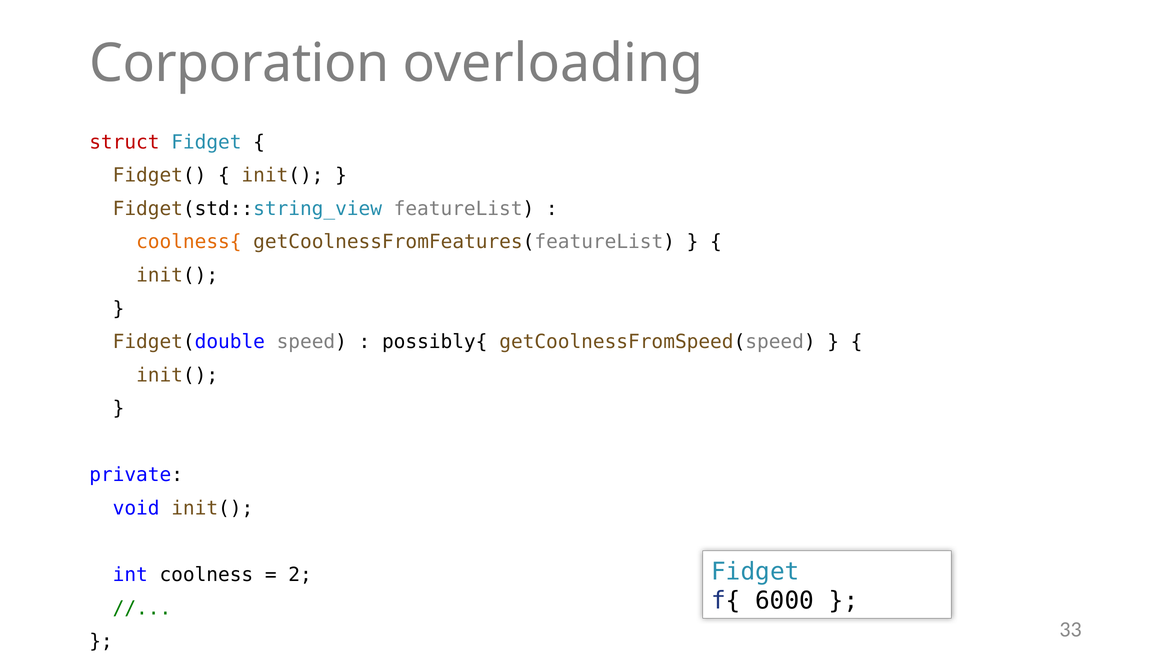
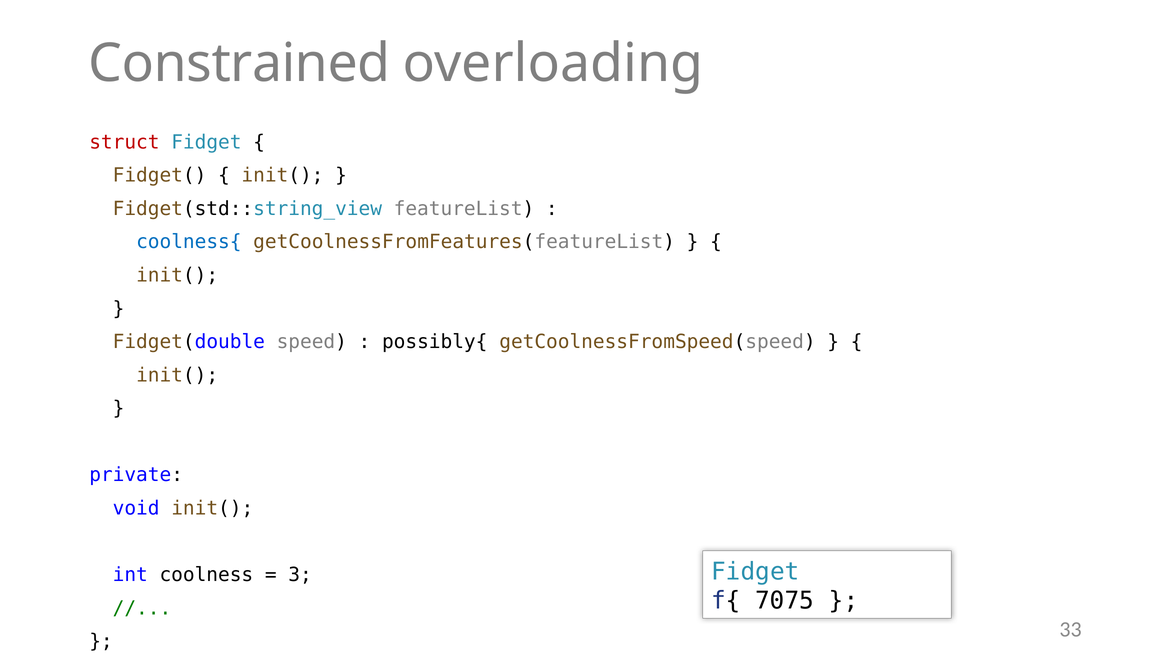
Corporation: Corporation -> Constrained (239, 63)
coolness{ colour: orange -> blue (189, 242)
2: 2 -> 3 (300, 575)
6000: 6000 -> 7075 (785, 601)
